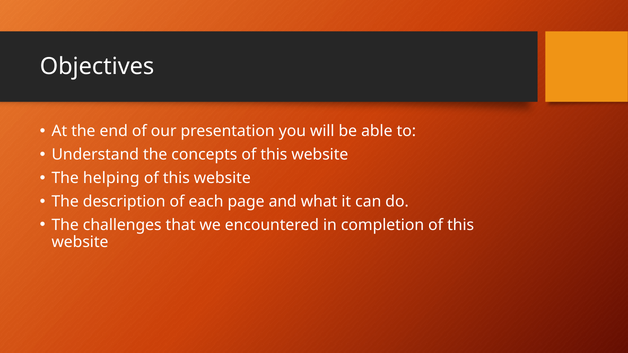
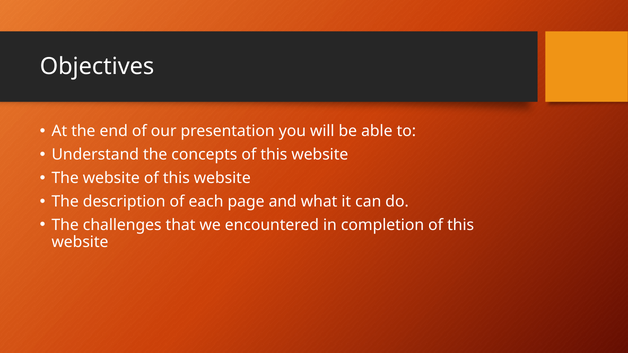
The helping: helping -> website (111, 178)
